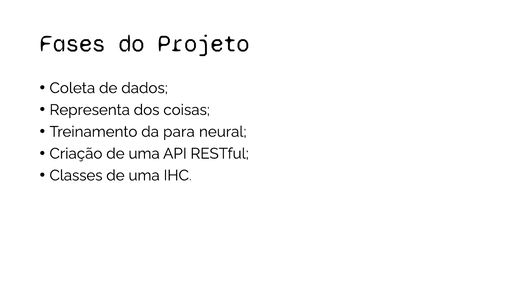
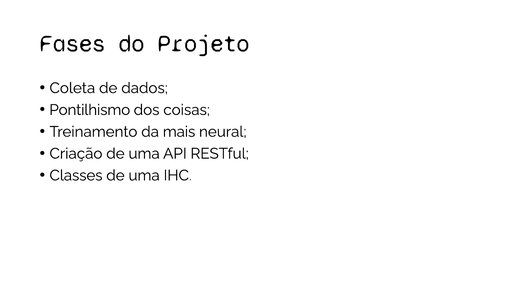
Representa: Representa -> Pontilhismo (90, 110)
para: para -> mais (179, 132)
